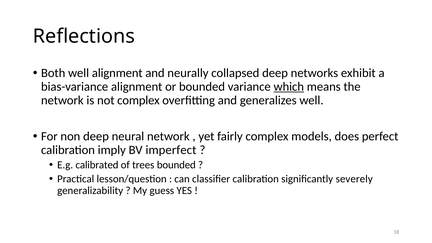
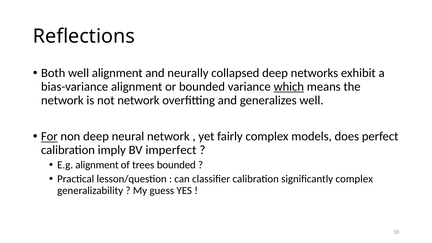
not complex: complex -> network (138, 100)
For underline: none -> present (49, 136)
E.g calibrated: calibrated -> alignment (97, 165)
significantly severely: severely -> complex (354, 179)
